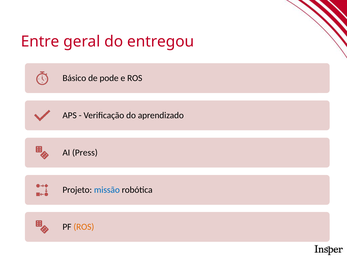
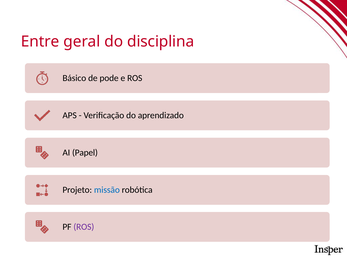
entregou: entregou -> disciplina (161, 42)
Press: Press -> Papel (85, 153)
ROS colour: orange -> purple (84, 227)
